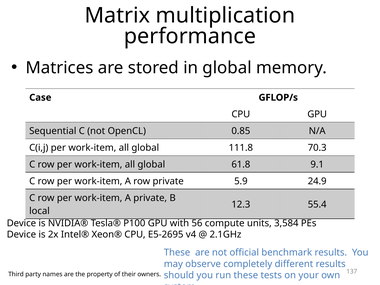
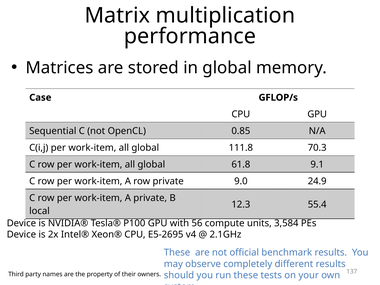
5.9: 5.9 -> 9.0 (241, 181)
